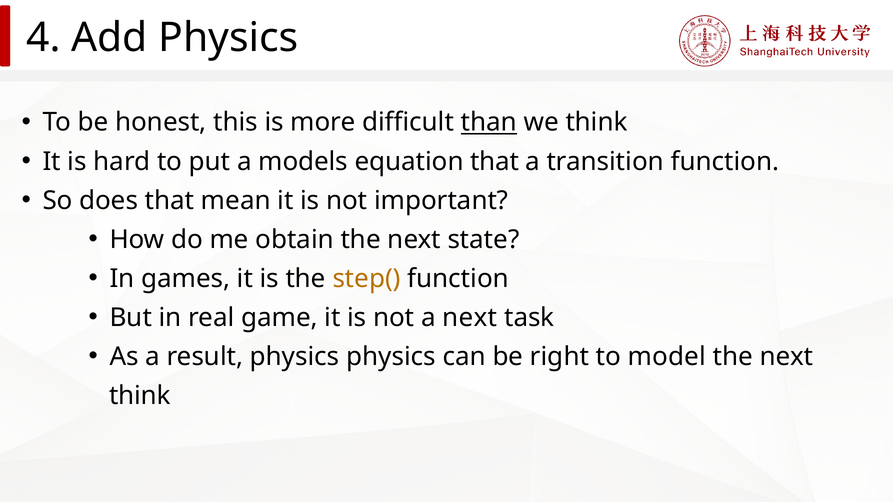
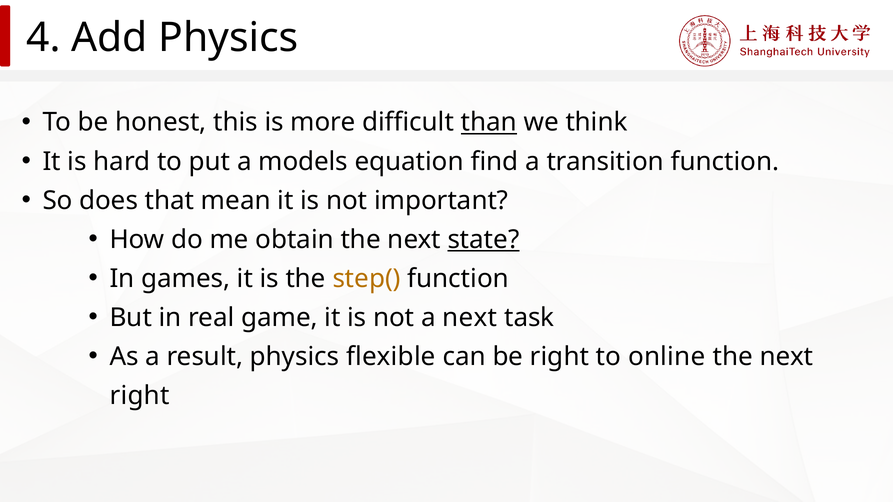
equation that: that -> find (495, 162)
state underline: none -> present (483, 240)
physics physics: physics -> flexible (391, 357)
model: model -> online (667, 357)
think: think -> right (140, 396)
